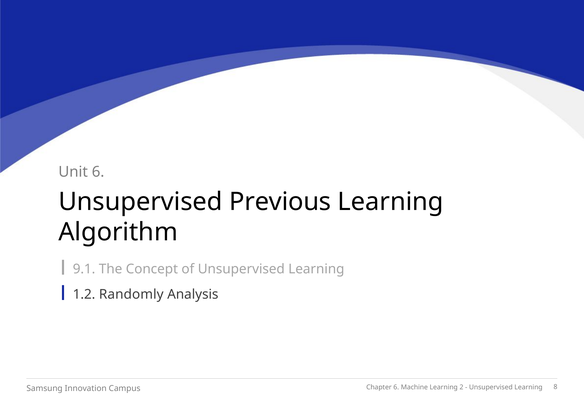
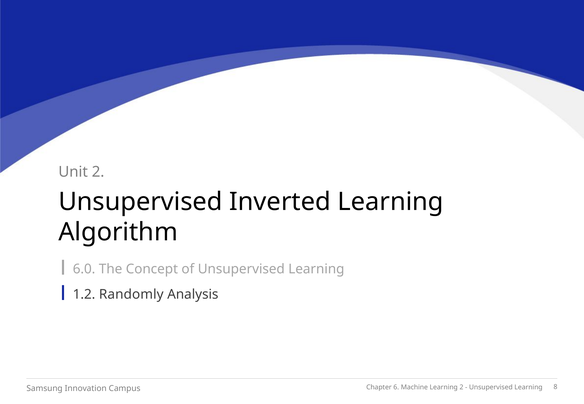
Unit 6: 6 -> 2 (98, 172)
Previous: Previous -> Inverted (280, 202)
9.1: 9.1 -> 6.0 (84, 269)
